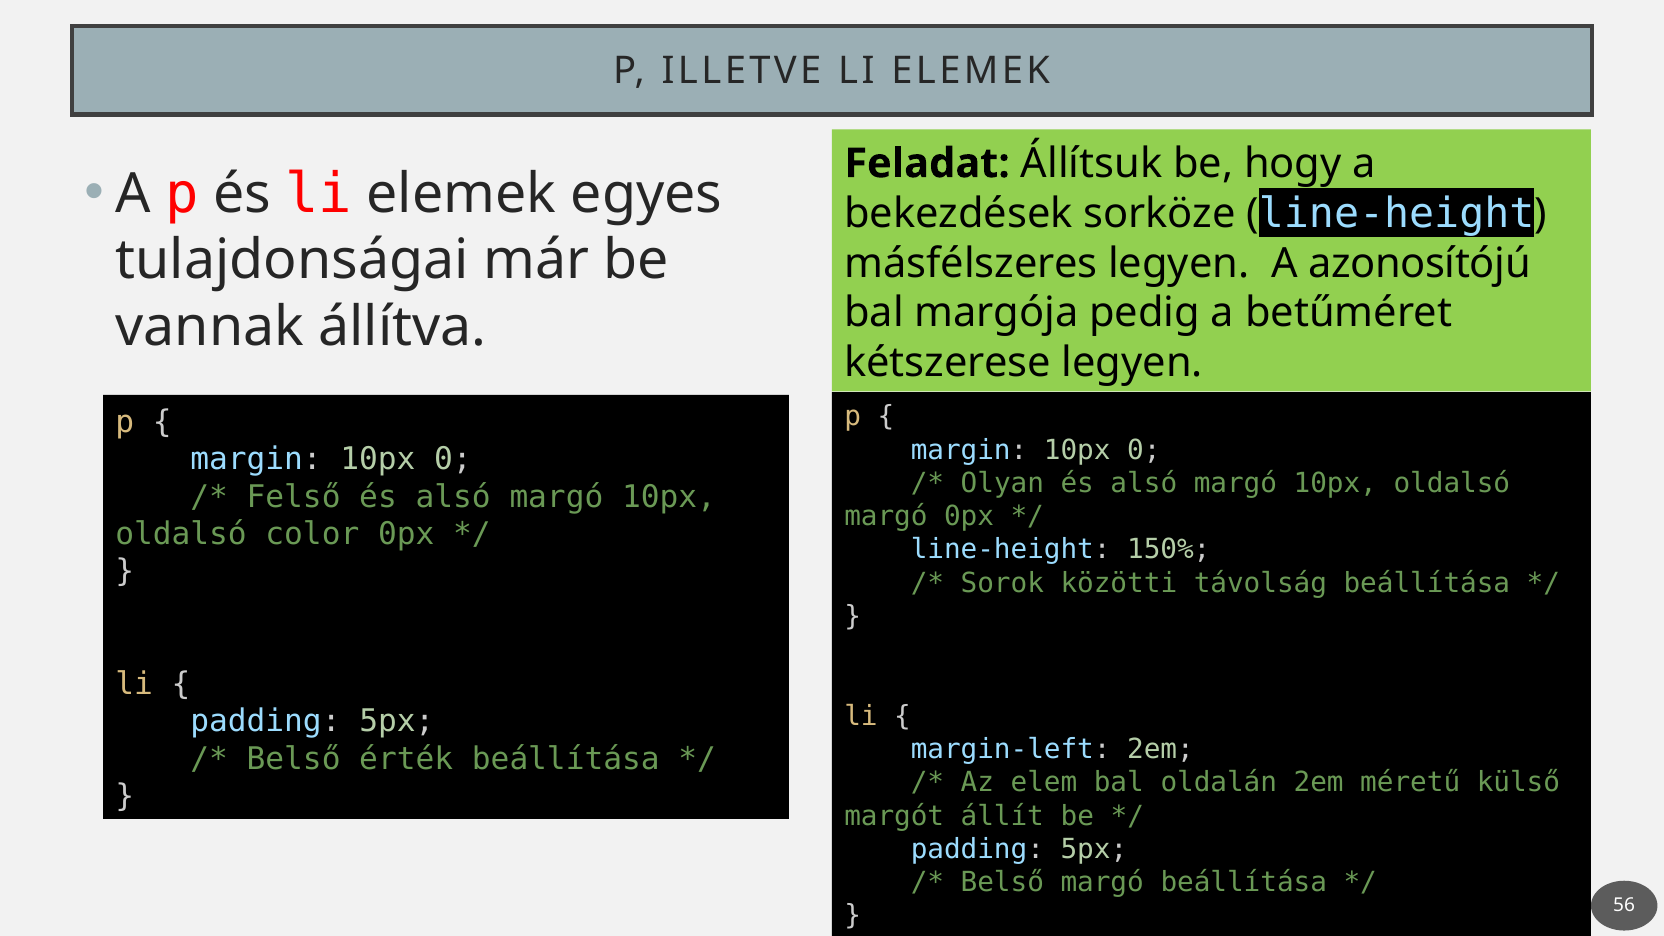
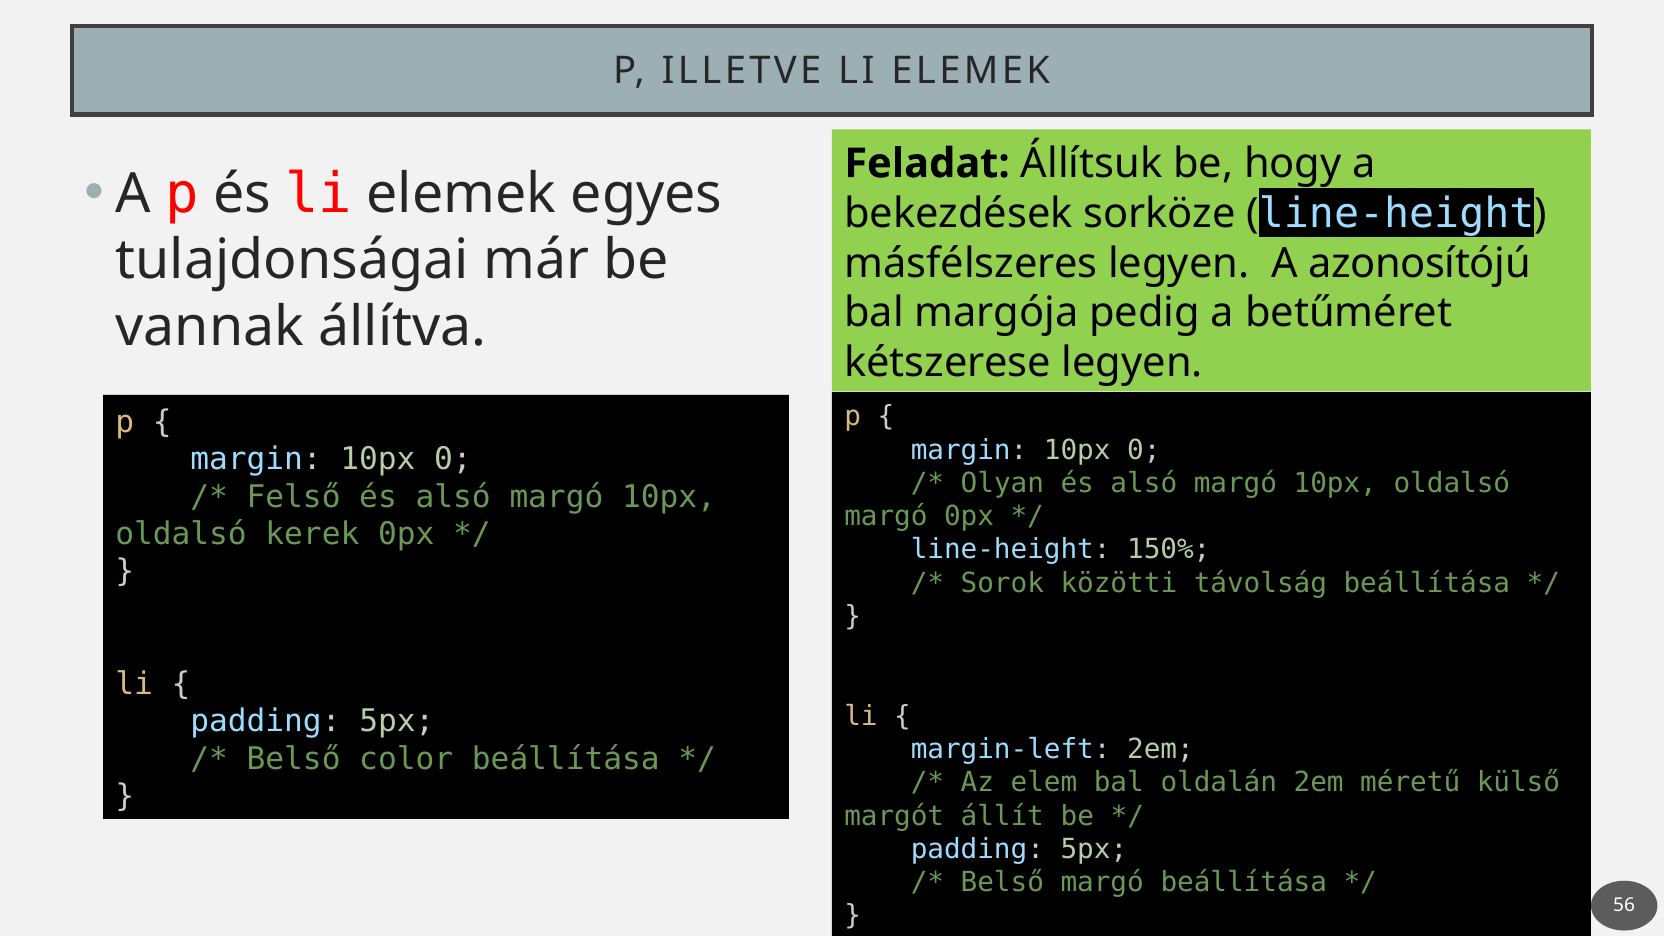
color: color -> kerek (312, 534)
érték: érték -> color (406, 759)
